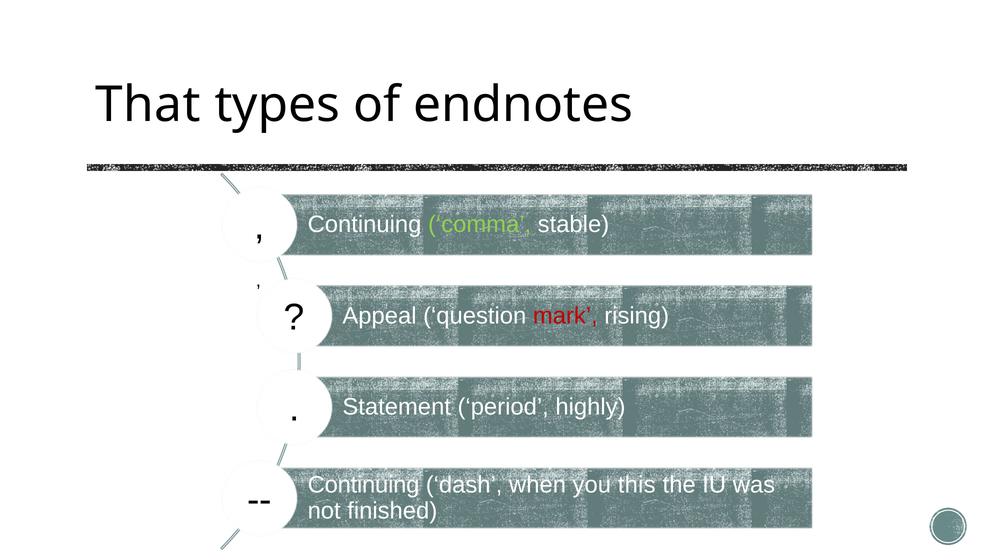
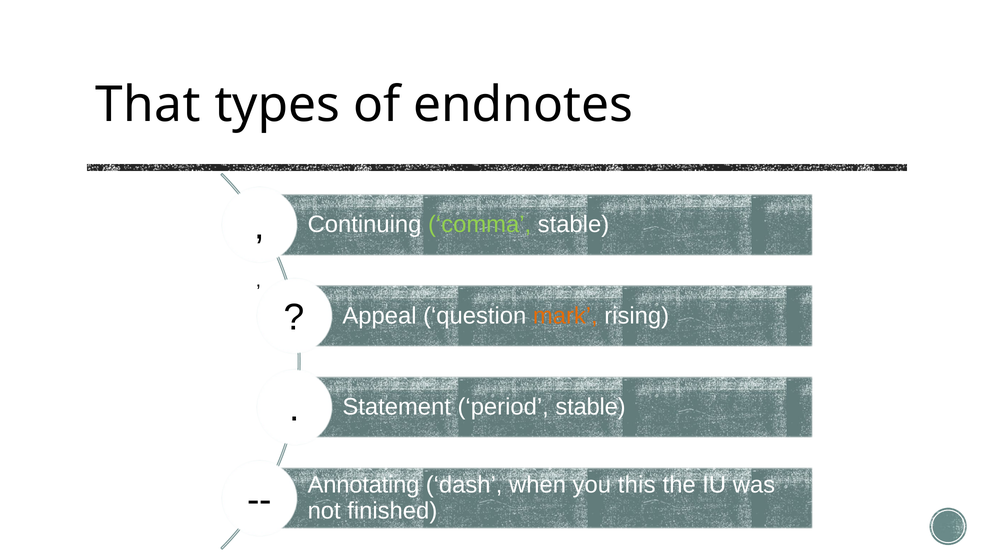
mark colour: red -> orange (565, 316)
period highly: highly -> stable (591, 407)
Continuing: Continuing -> Annotating (364, 485)
